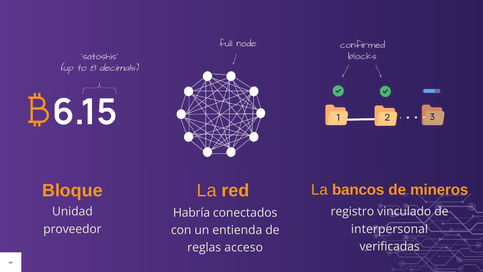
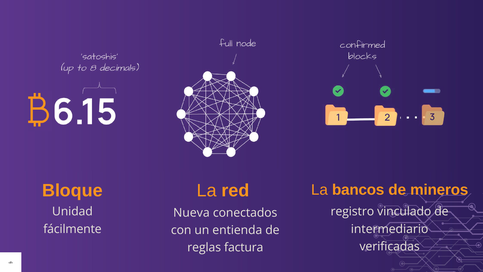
Habría: Habría -> Nueva (191, 212)
proveedor: proveedor -> fácilmente (72, 229)
interpersonal: interpersonal -> intermediario (390, 229)
acceso: acceso -> factura (244, 247)
